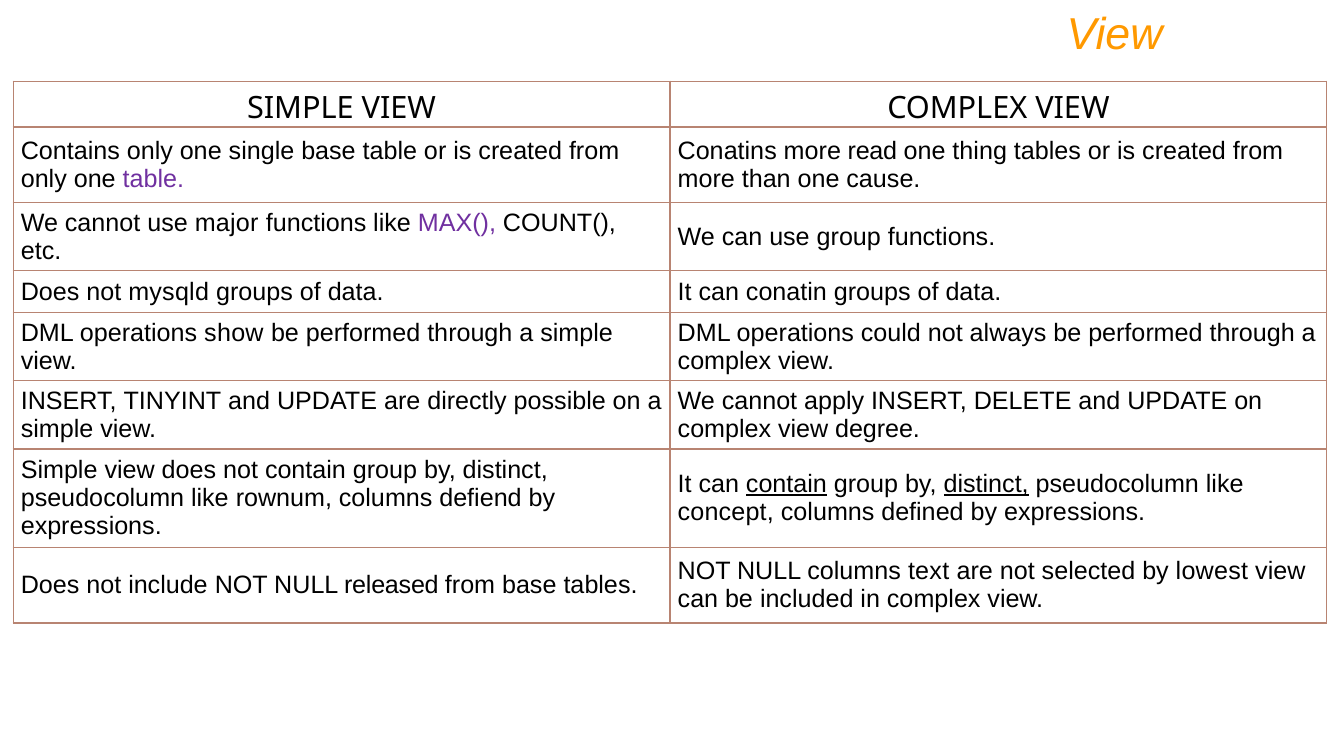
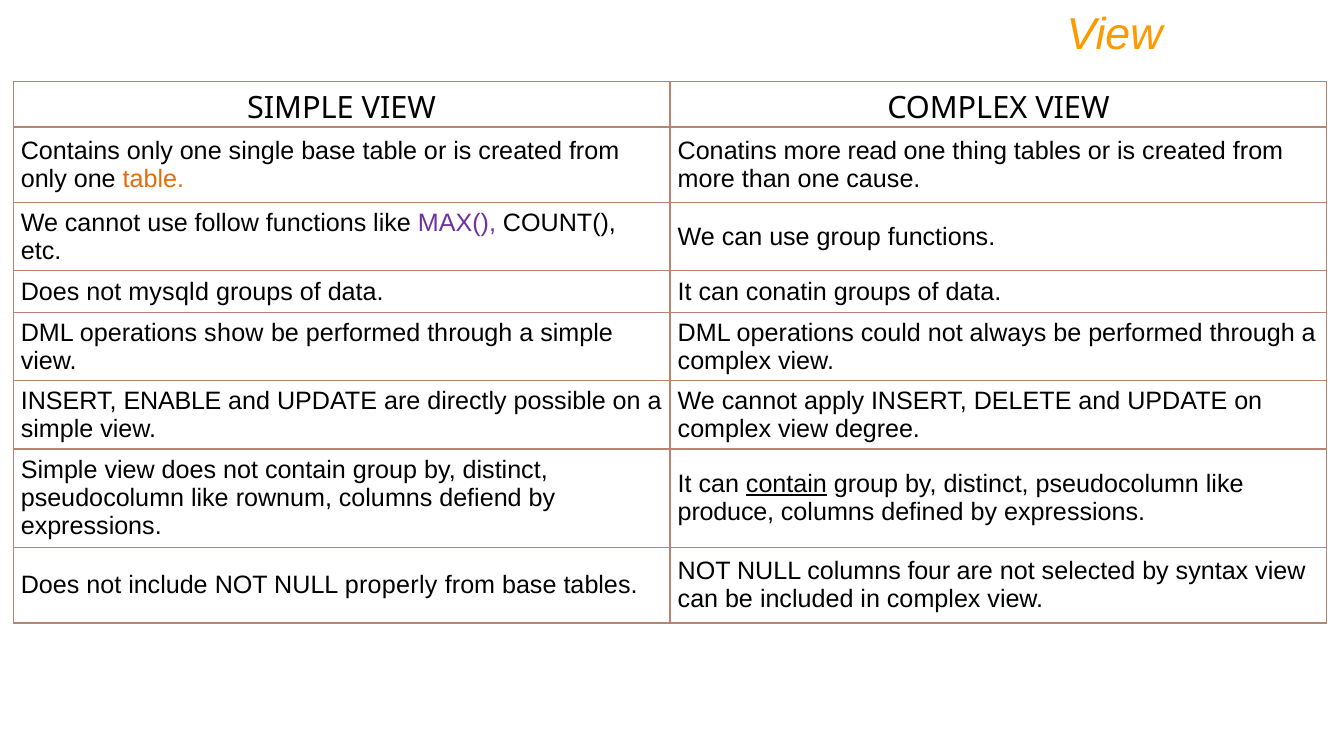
table colour: purple -> orange (153, 179)
major: major -> follow (227, 223)
TINYINT: TINYINT -> ENABLE (173, 401)
distinct underline: present -> none (986, 484)
concept: concept -> produce (726, 512)
text: text -> four (929, 571)
lowest: lowest -> syntax (1212, 571)
released: released -> properly (391, 585)
